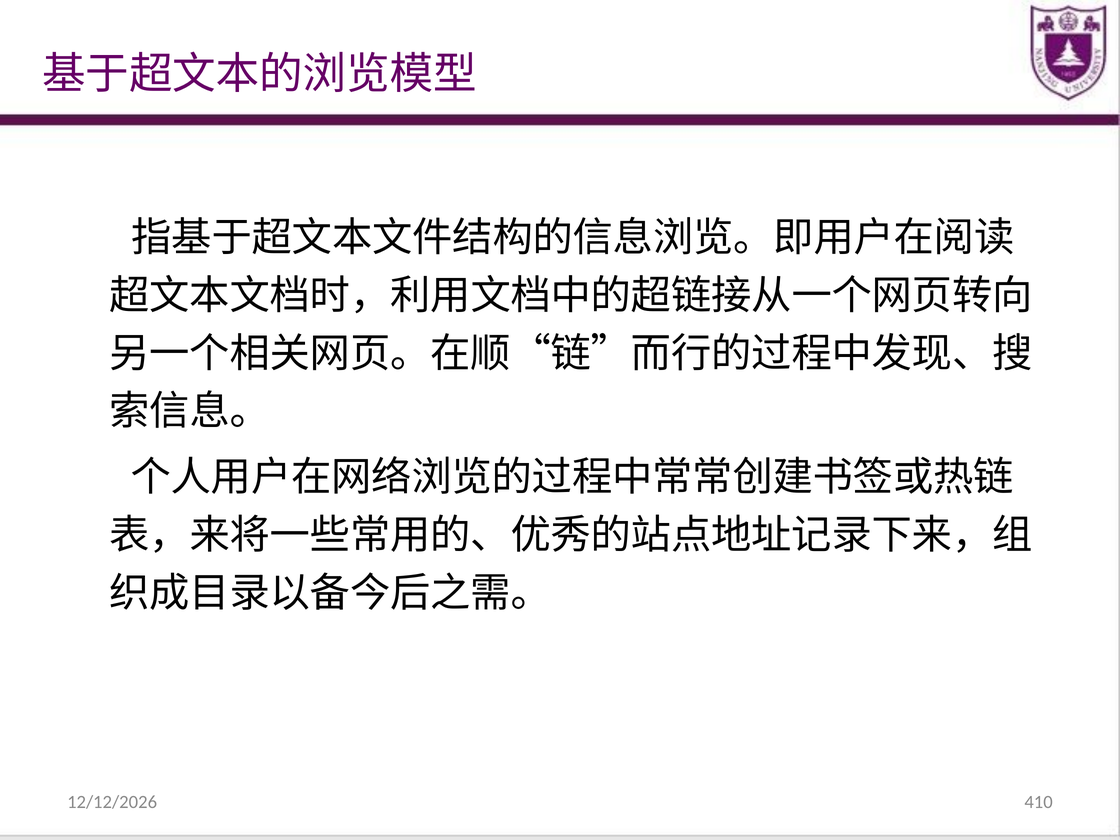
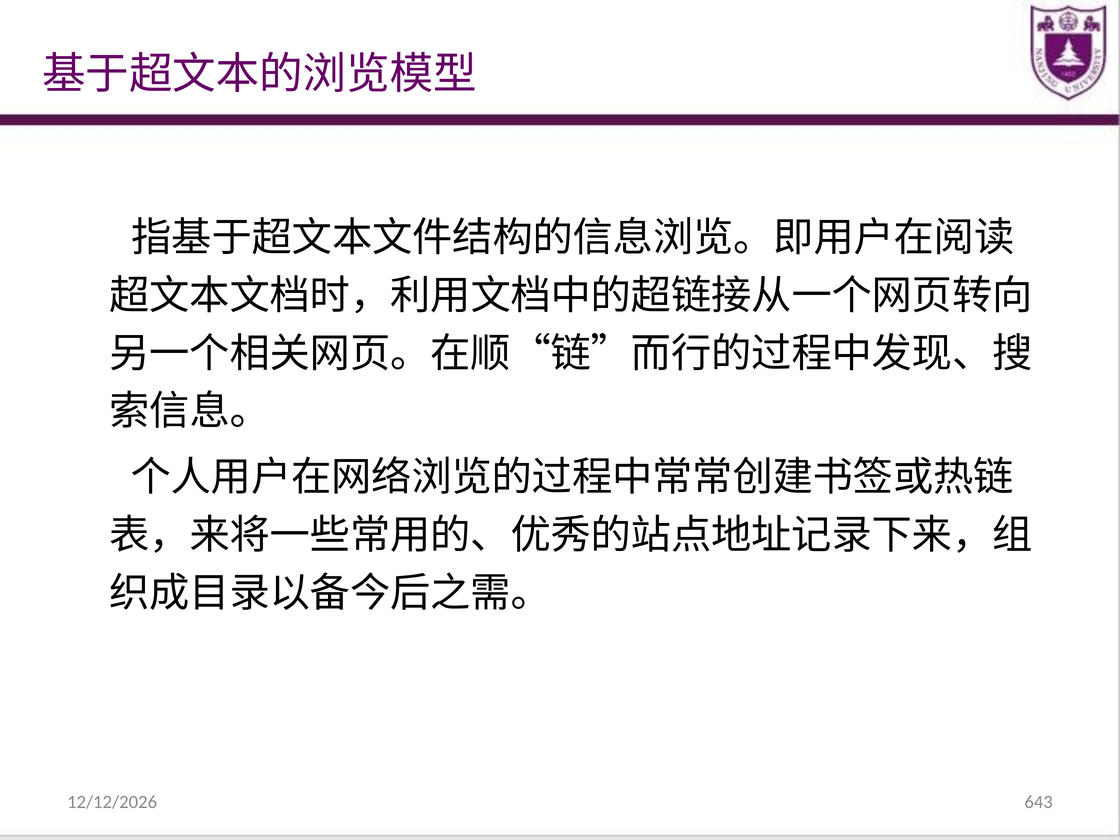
410: 410 -> 643 (1039, 802)
